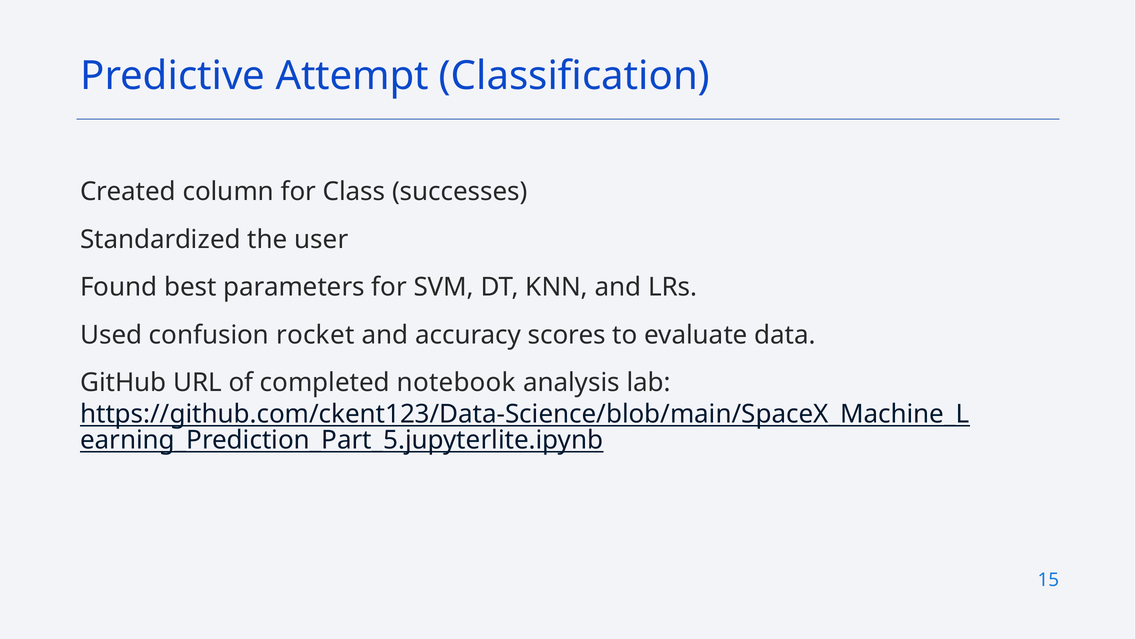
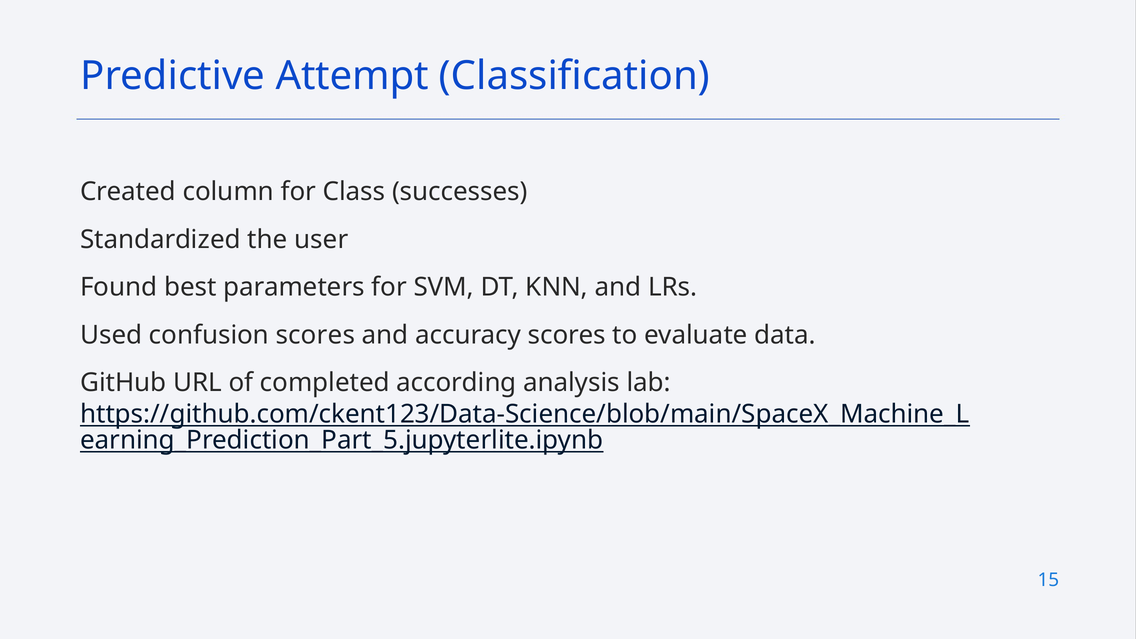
confusion rocket: rocket -> scores (315, 335)
notebook: notebook -> according (456, 383)
